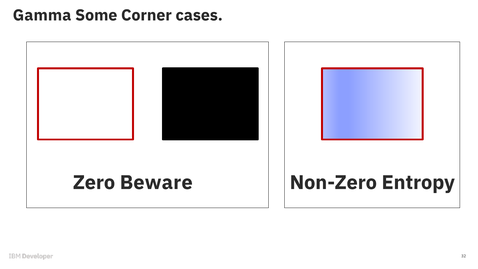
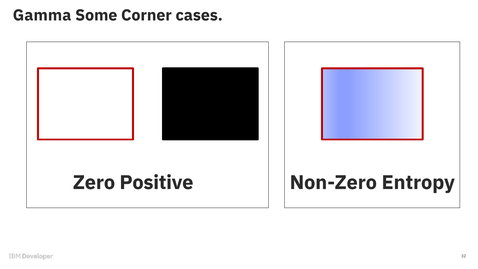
Beware: Beware -> Positive (156, 182)
